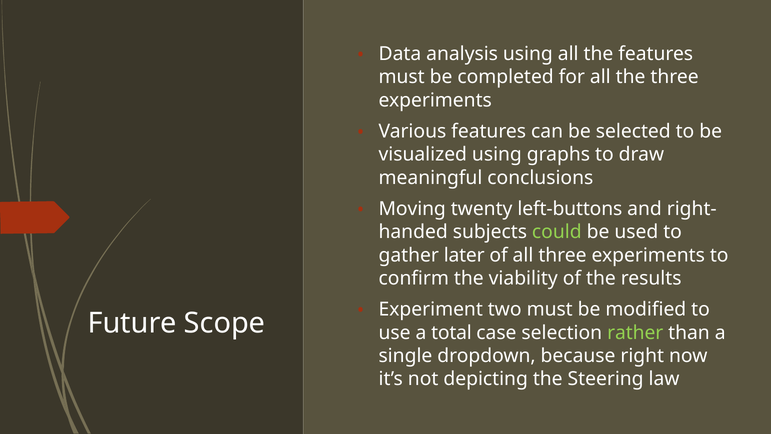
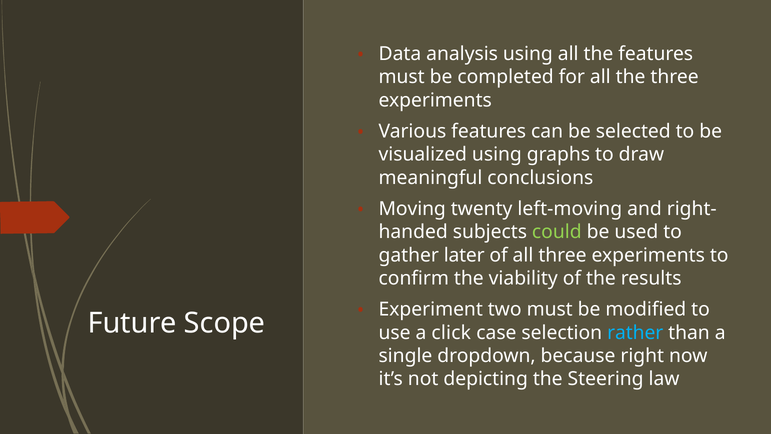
left-buttons: left-buttons -> left-moving (570, 209)
total: total -> click (451, 332)
rather colour: light green -> light blue (635, 332)
